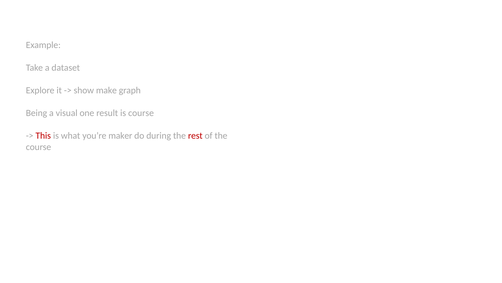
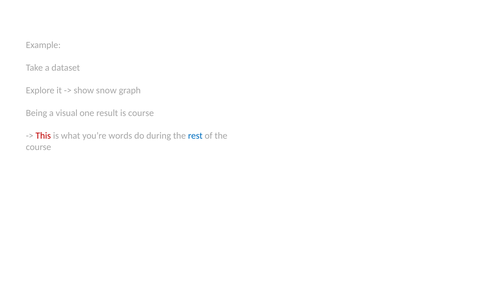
make: make -> snow (106, 90)
maker: maker -> words (120, 135)
rest colour: red -> blue (195, 135)
